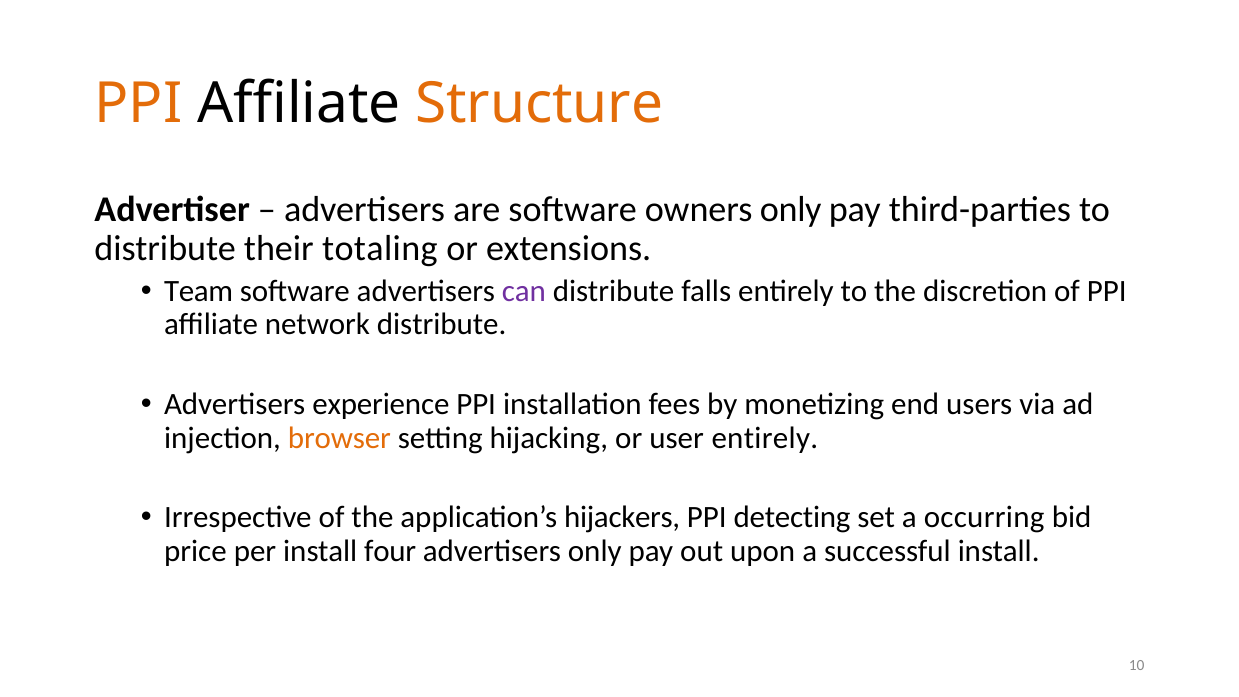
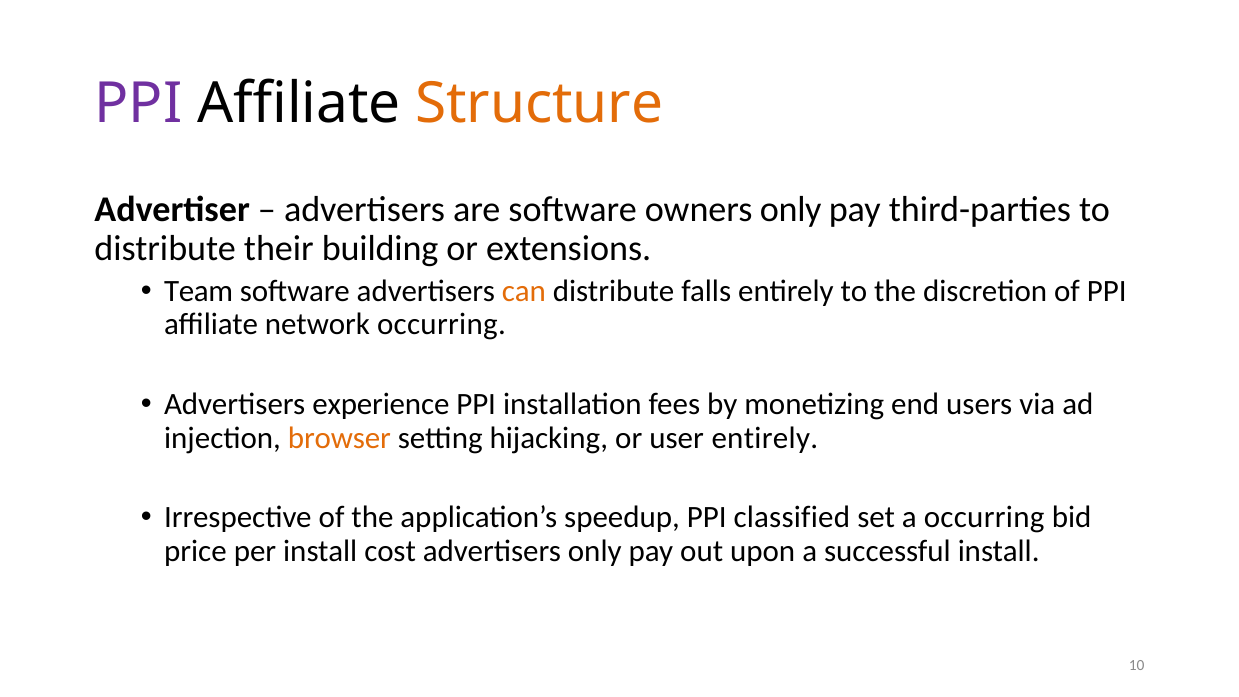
PPI colour: orange -> purple (138, 104)
totaling: totaling -> building (380, 249)
can colour: purple -> orange (524, 291)
network distribute: distribute -> occurring (441, 325)
hijackers: hijackers -> speedup (622, 518)
detecting: detecting -> classified (792, 518)
four: four -> cost (390, 551)
